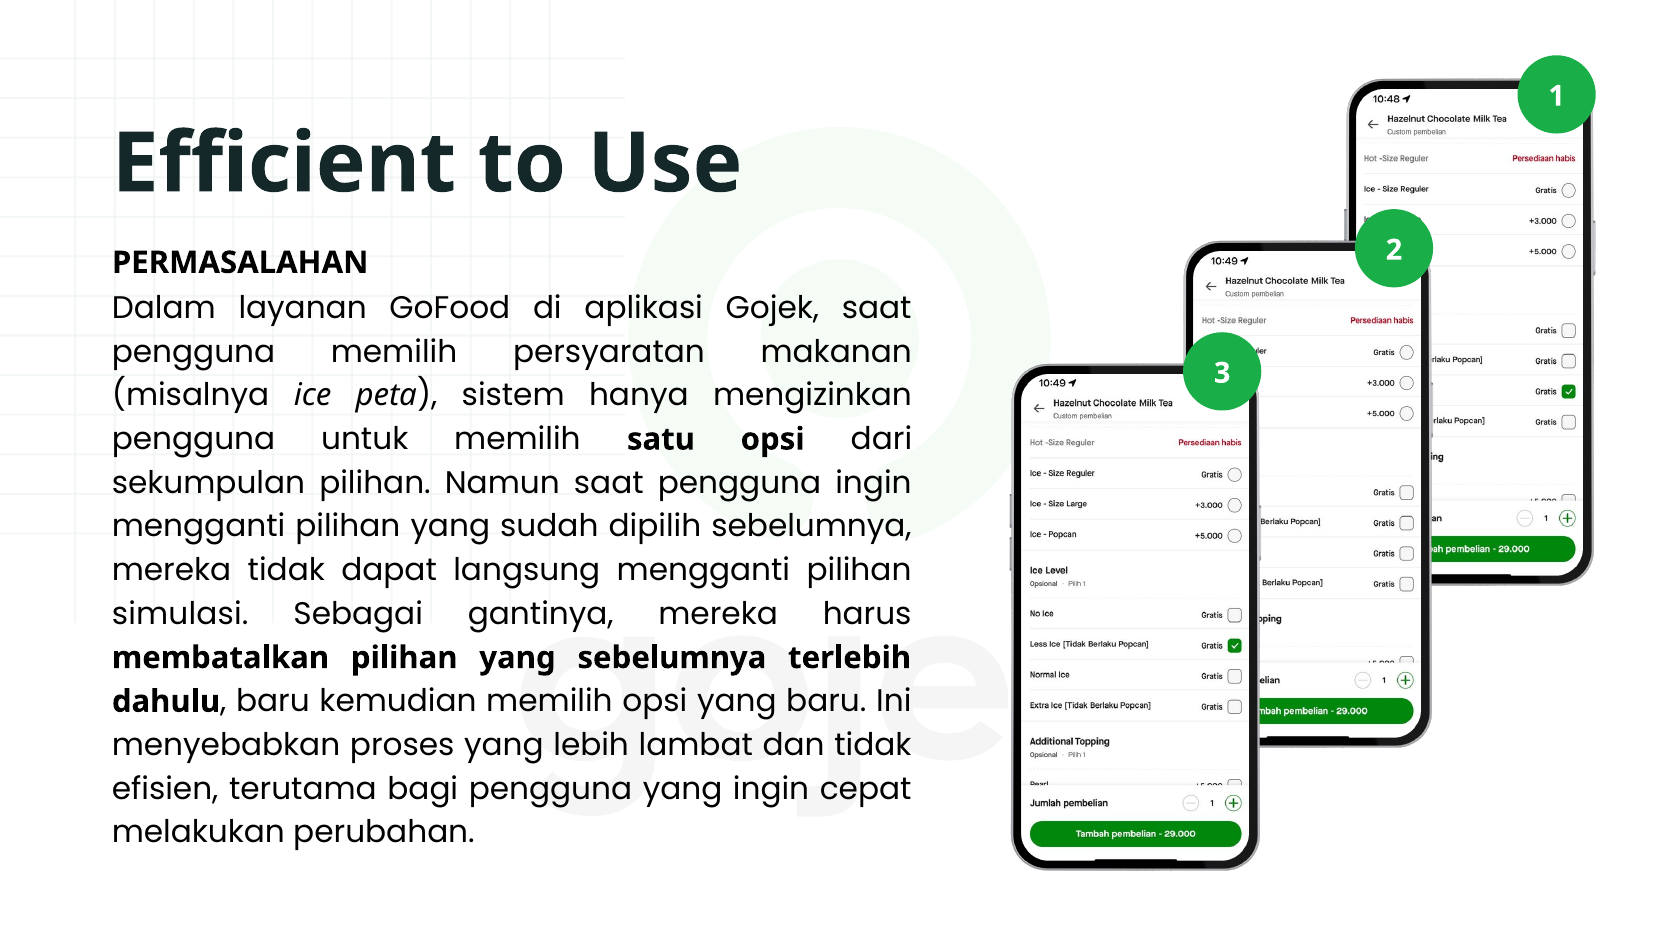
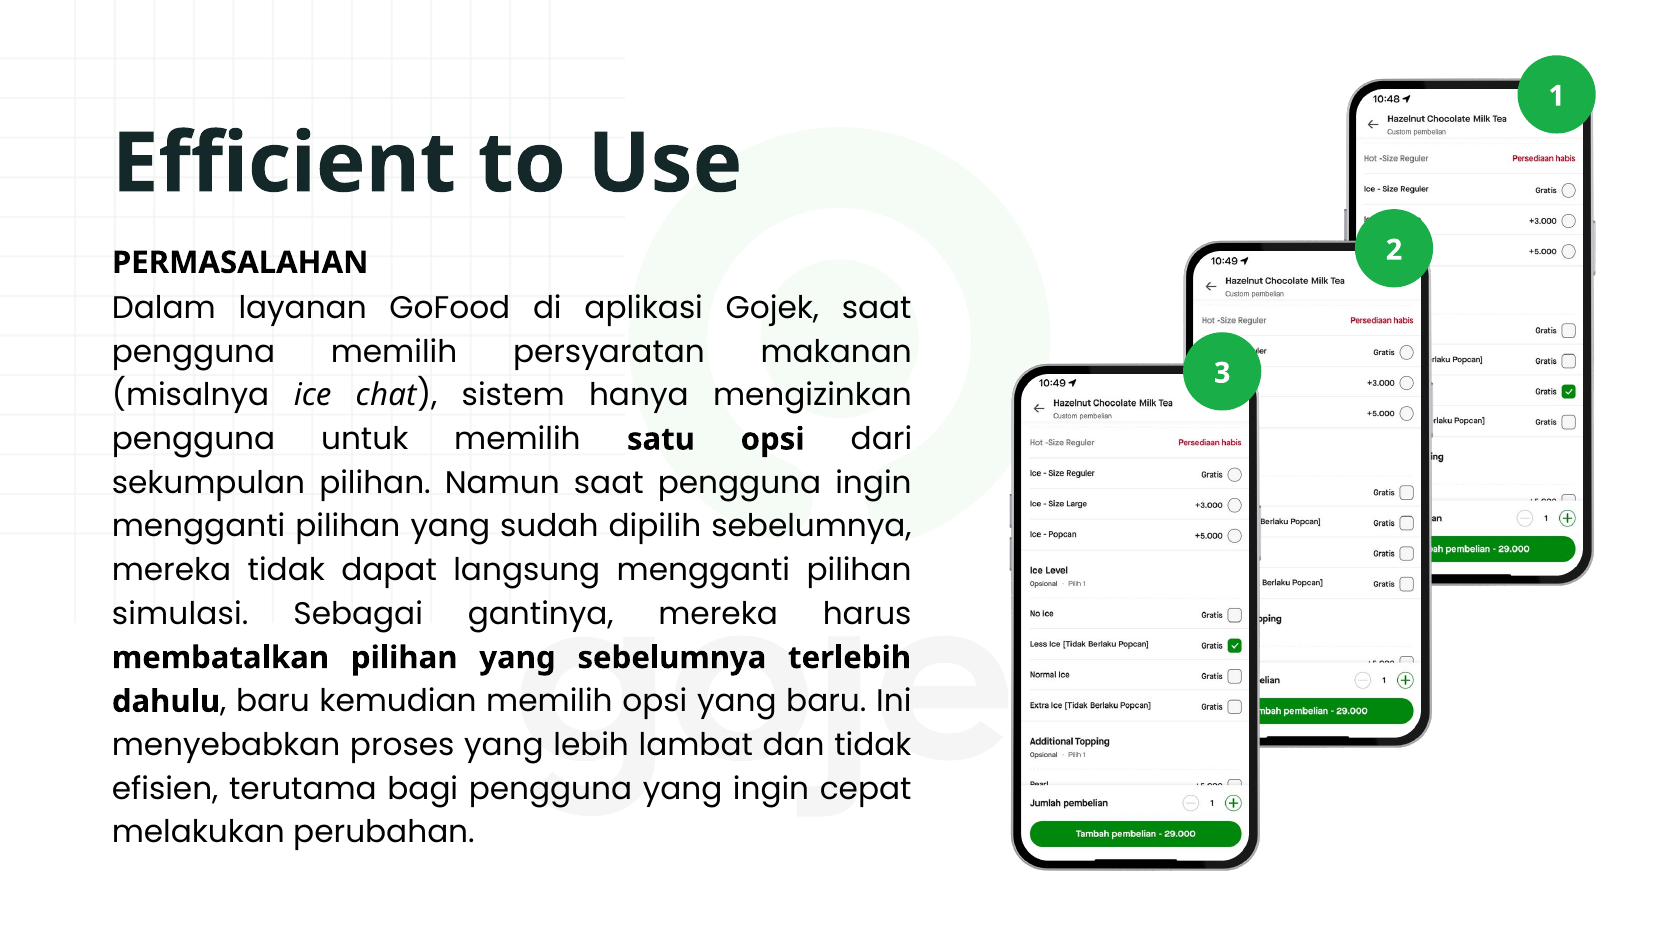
peta: peta -> chat (386, 395)
